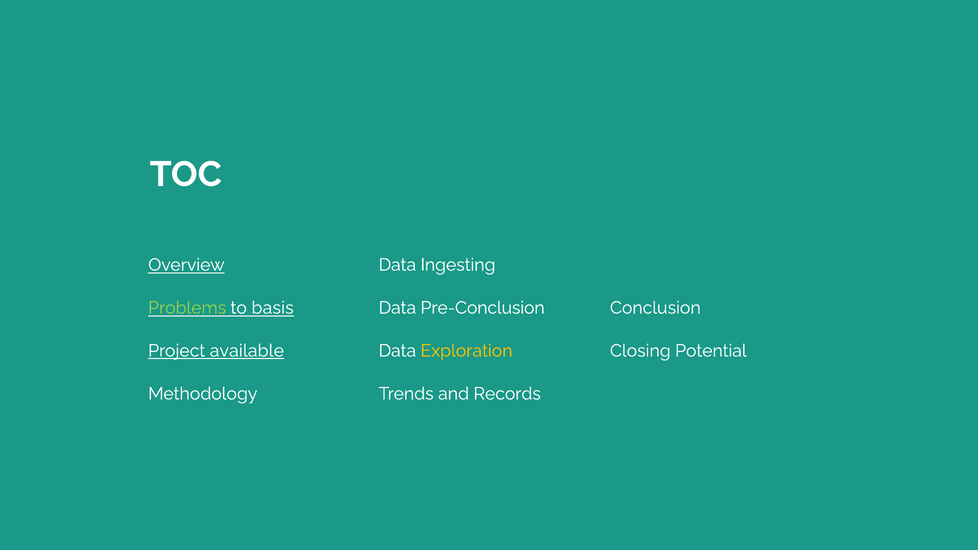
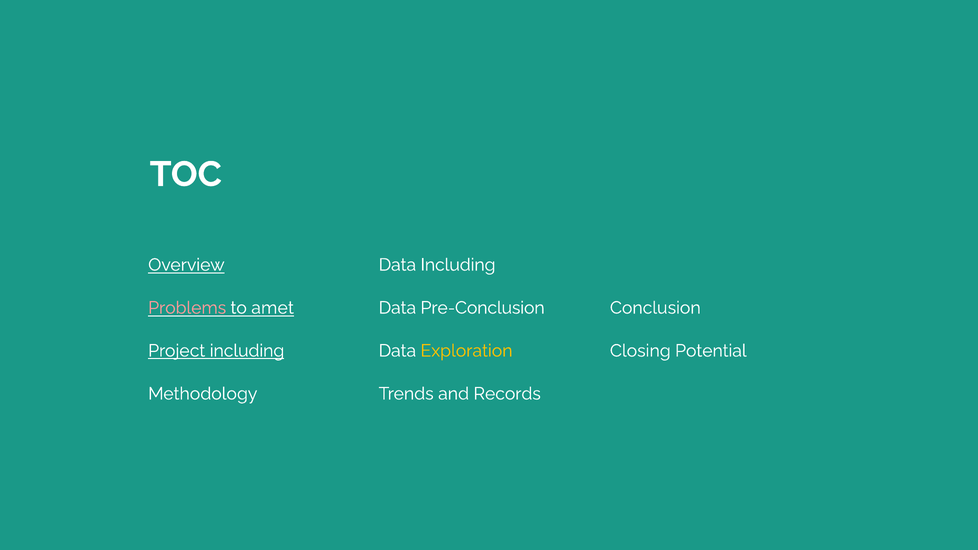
Data Ingesting: Ingesting -> Including (458, 265)
Problems colour: light green -> pink (187, 308)
basis: basis -> amet (273, 308)
Project available: available -> including (247, 351)
